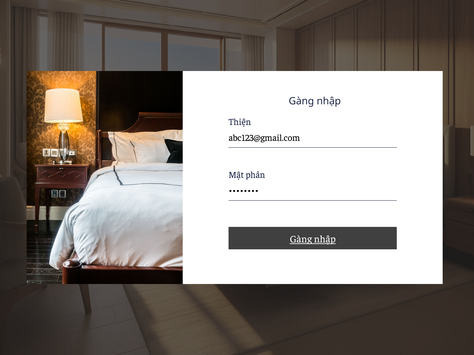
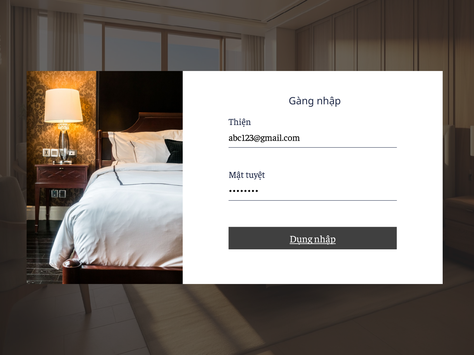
phản: phản -> tuyệt (255, 175)
Gàng: Gàng -> Dụng (301, 239)
